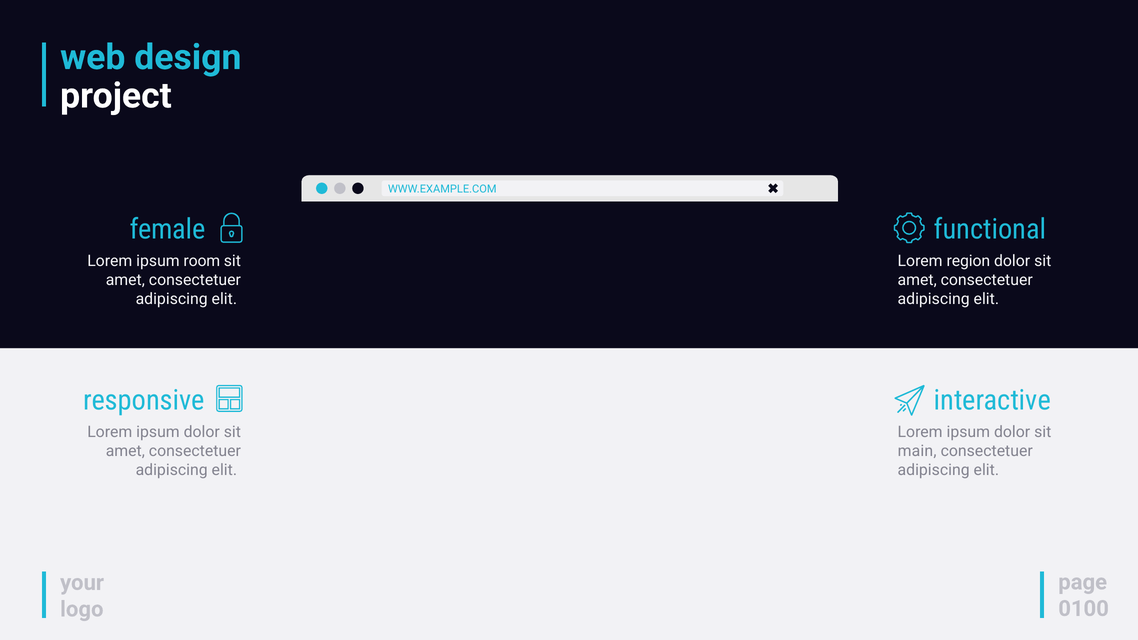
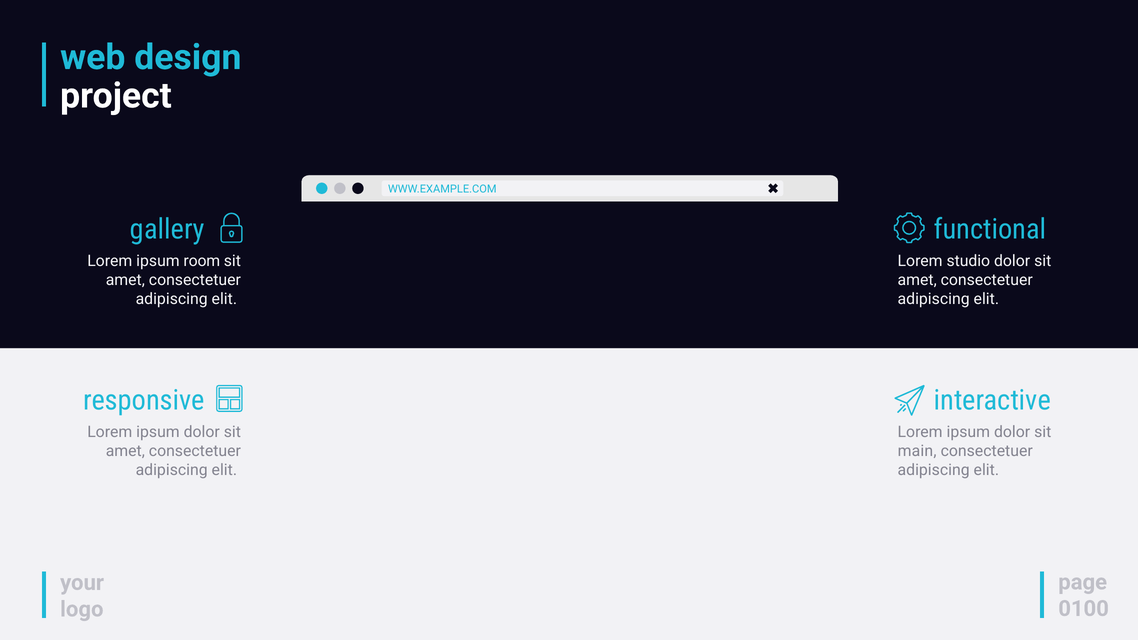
female: female -> gallery (167, 230)
region: region -> studio (968, 261)
